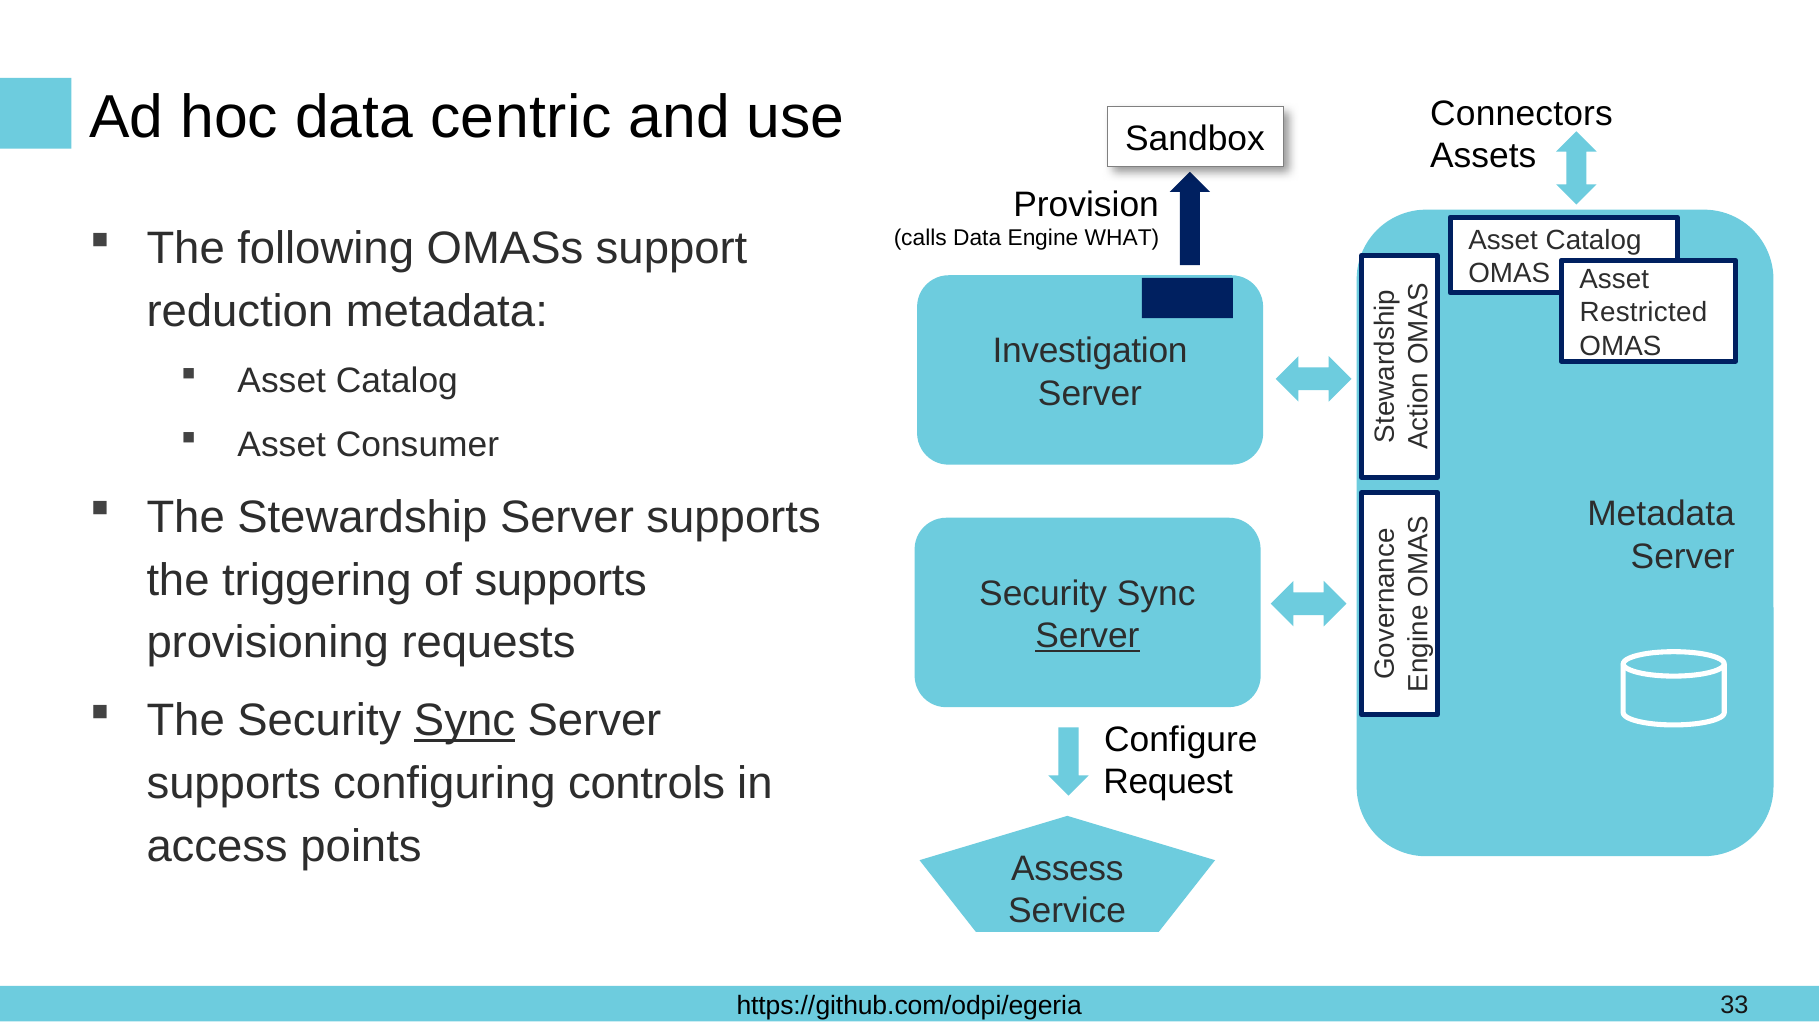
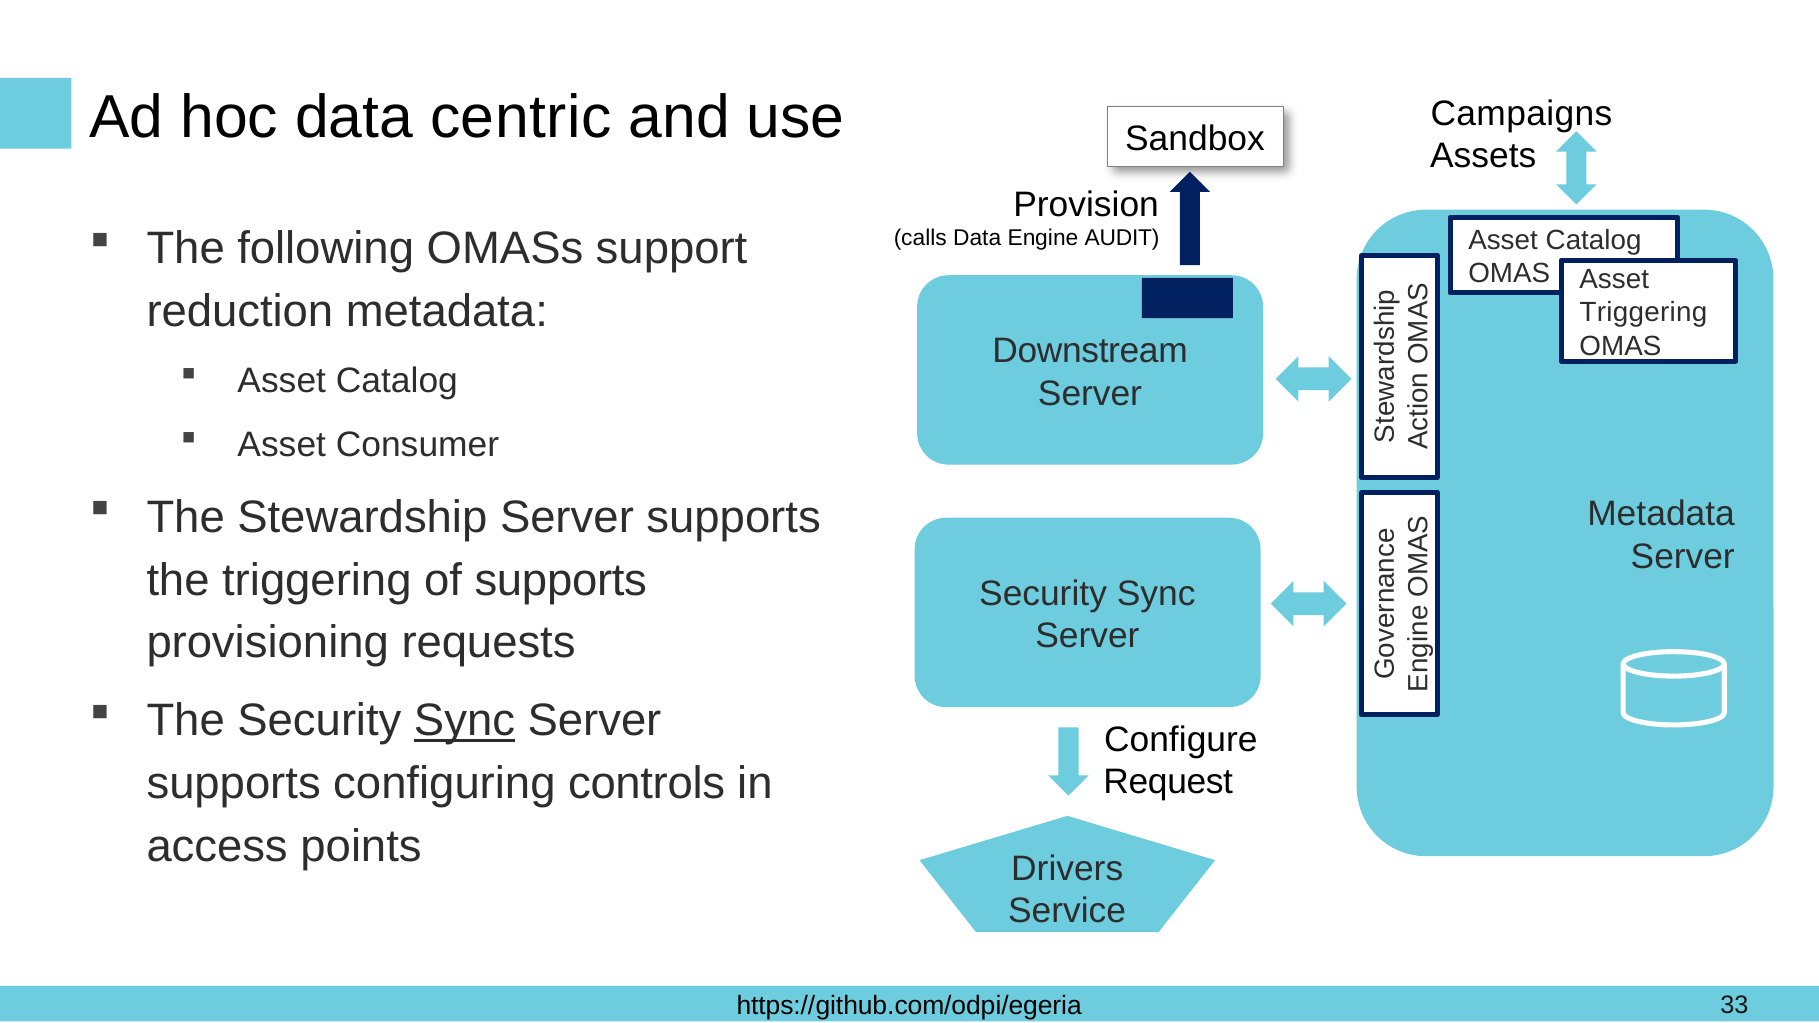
Connectors: Connectors -> Campaigns (1521, 113)
WHAT: WHAT -> AUDIT (1122, 238)
Restricted: Restricted -> Triggering (1643, 313)
Investigation: Investigation -> Downstream (1090, 351)
Server underline: present -> none (1087, 636)
Assess: Assess -> Drivers (1067, 869)
